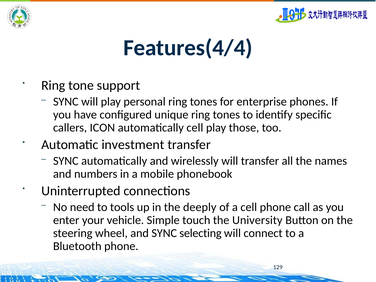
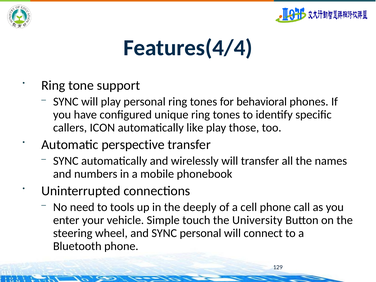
enterprise: enterprise -> behavioral (262, 102)
automatically cell: cell -> like (195, 128)
investment: investment -> perspective (133, 145)
SYNC selecting: selecting -> personal (201, 233)
